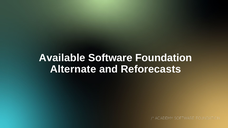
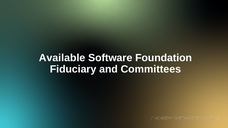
Alternate: Alternate -> Fiduciary (73, 69)
Reforecasts: Reforecasts -> Committees (151, 69)
